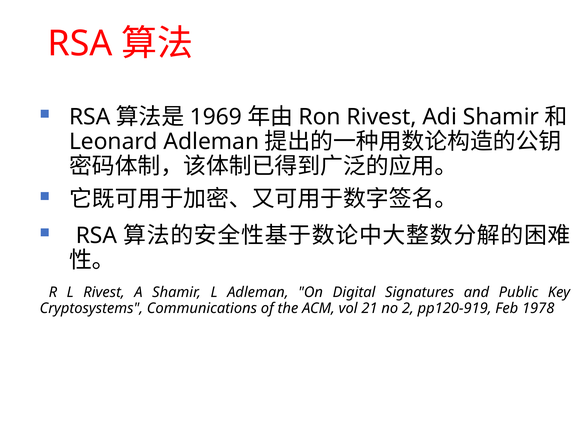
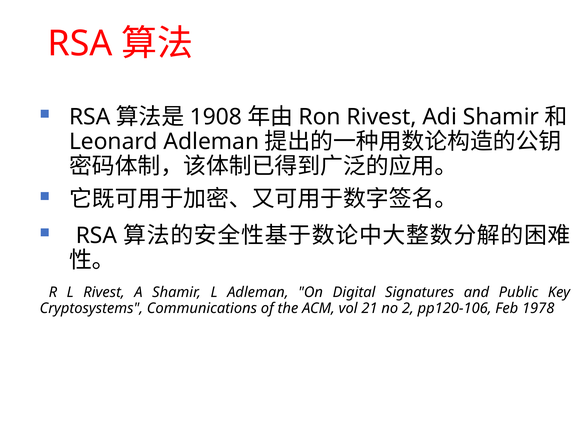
1969: 1969 -> 1908 (216, 117)
pp120-919: pp120-919 -> pp120-106 (455, 308)
